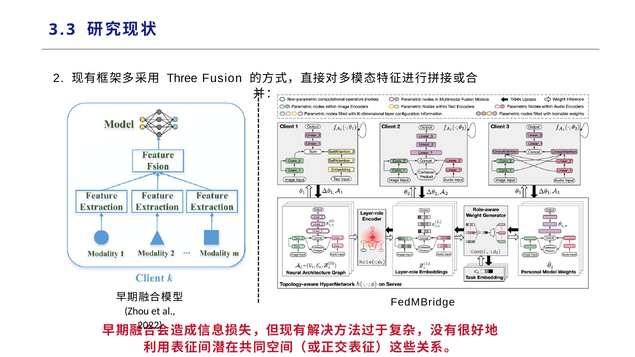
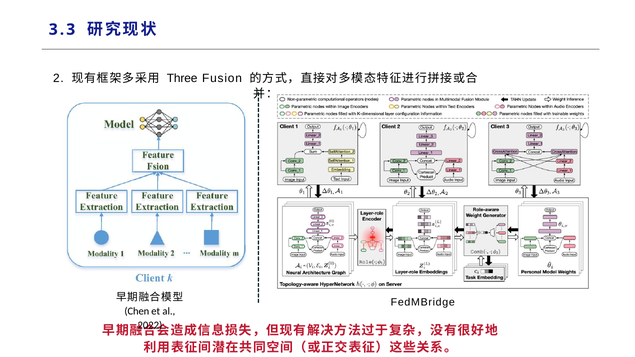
Zhou: Zhou -> Chen (137, 311)
